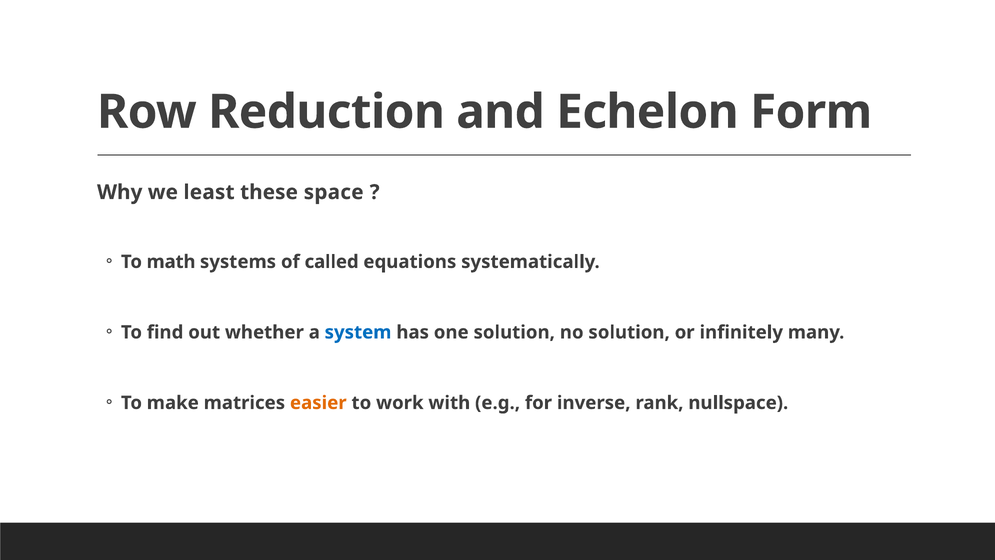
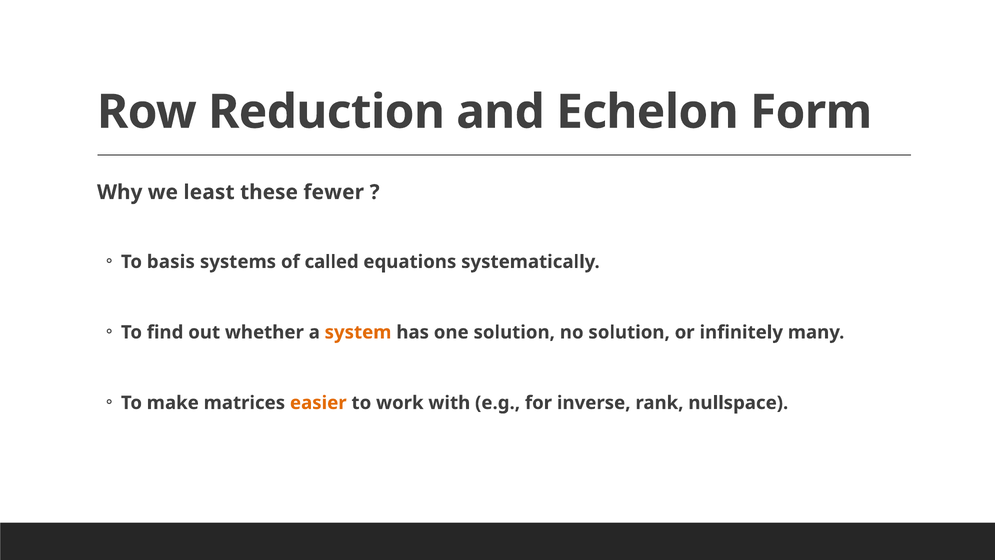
space: space -> fewer (334, 192)
math: math -> basis (171, 262)
system colour: blue -> orange (358, 332)
